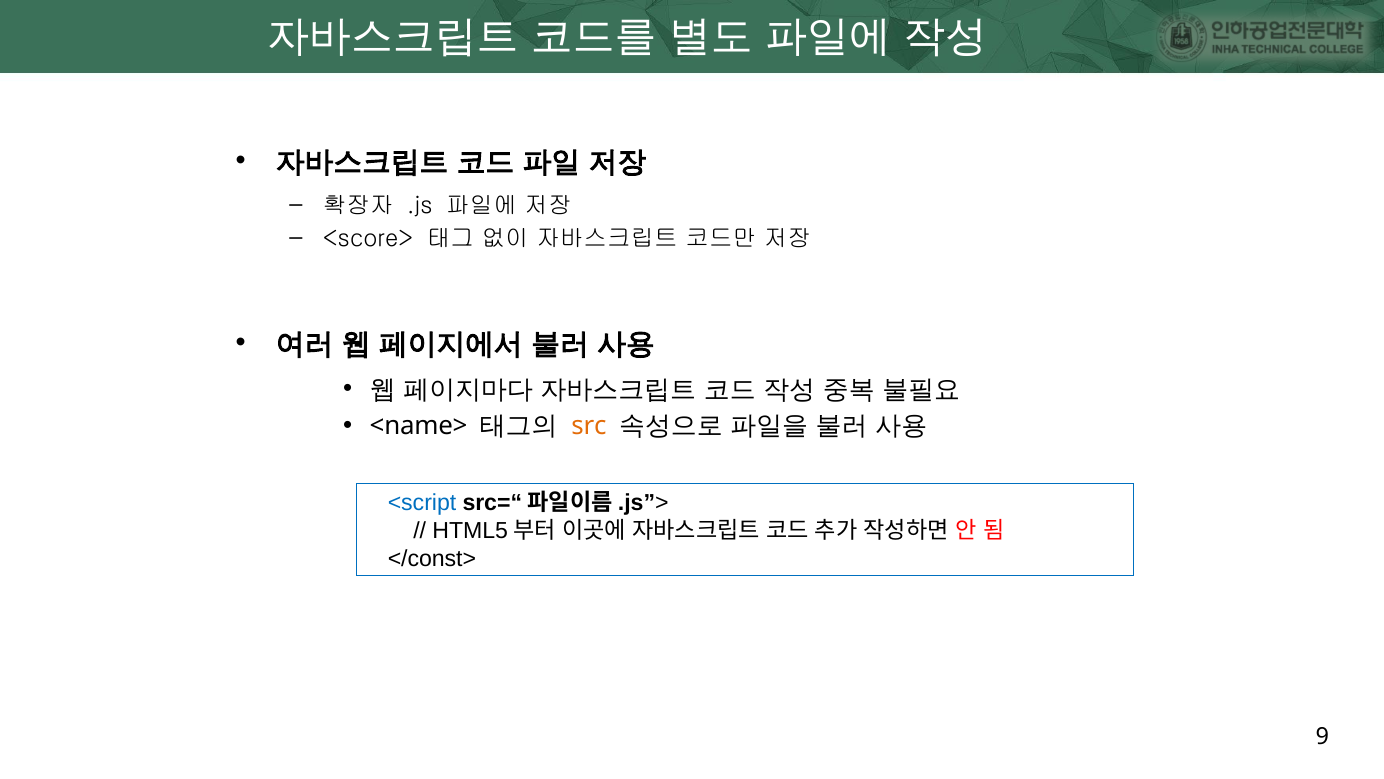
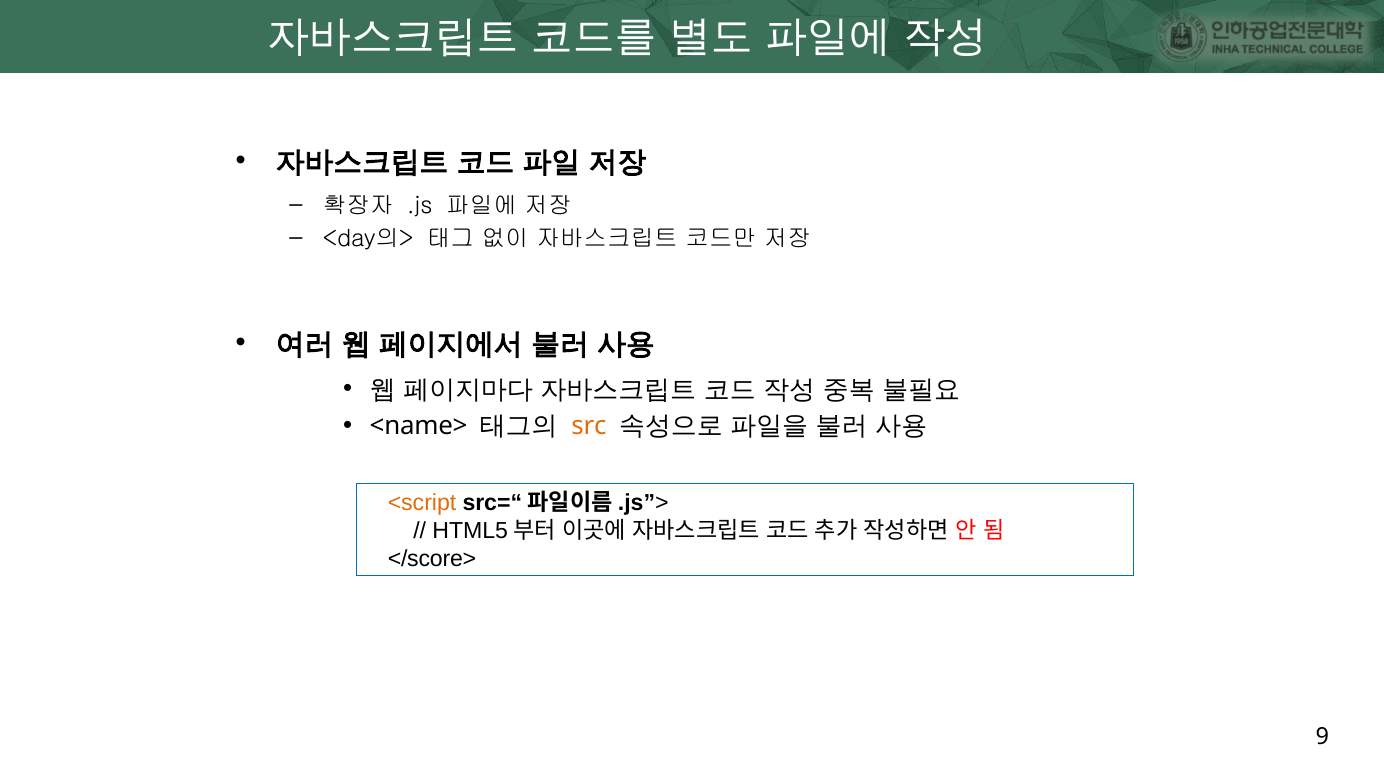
<score>: <score> -> <day의> (368, 238)
<script colour: blue -> orange (422, 503)
</const>: </const> -> </score> (432, 558)
